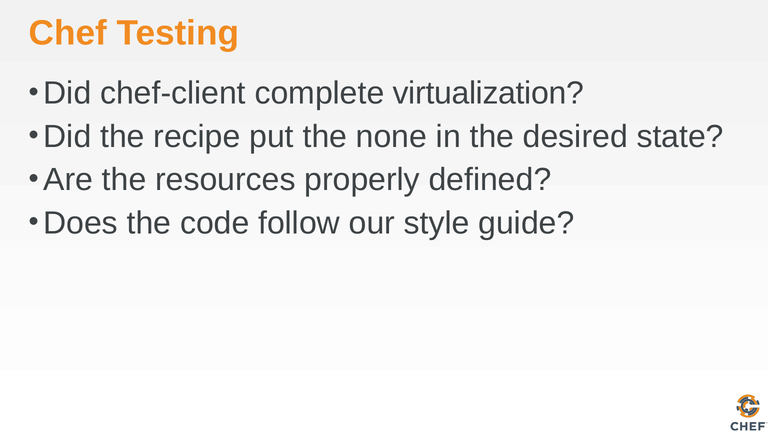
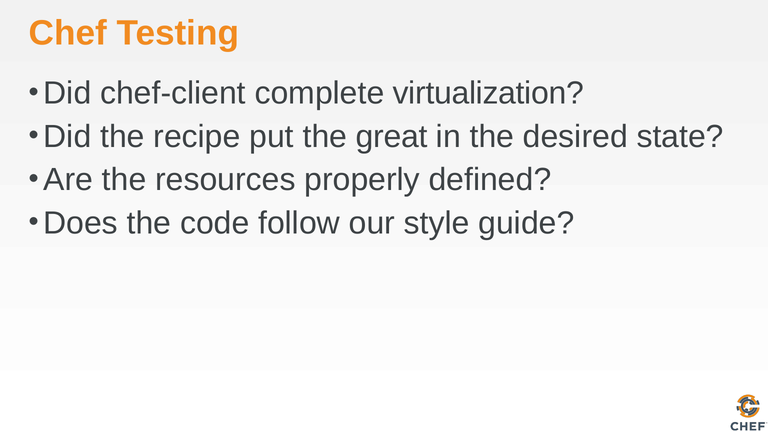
none: none -> great (392, 137)
